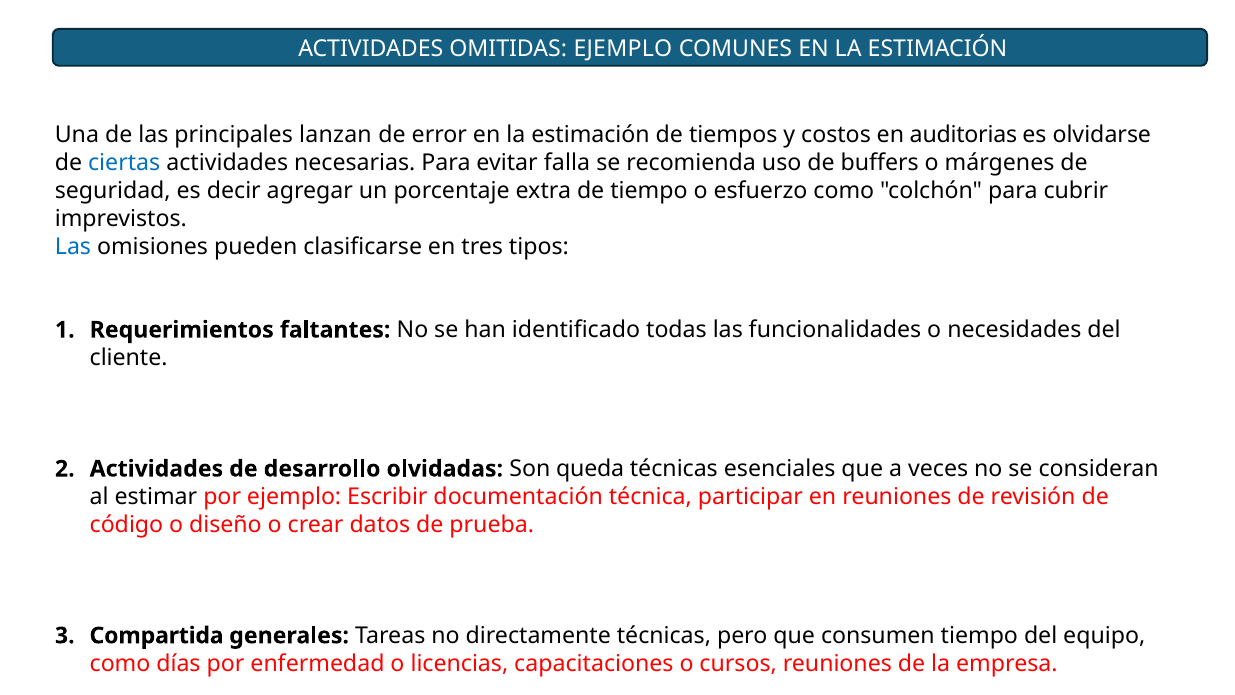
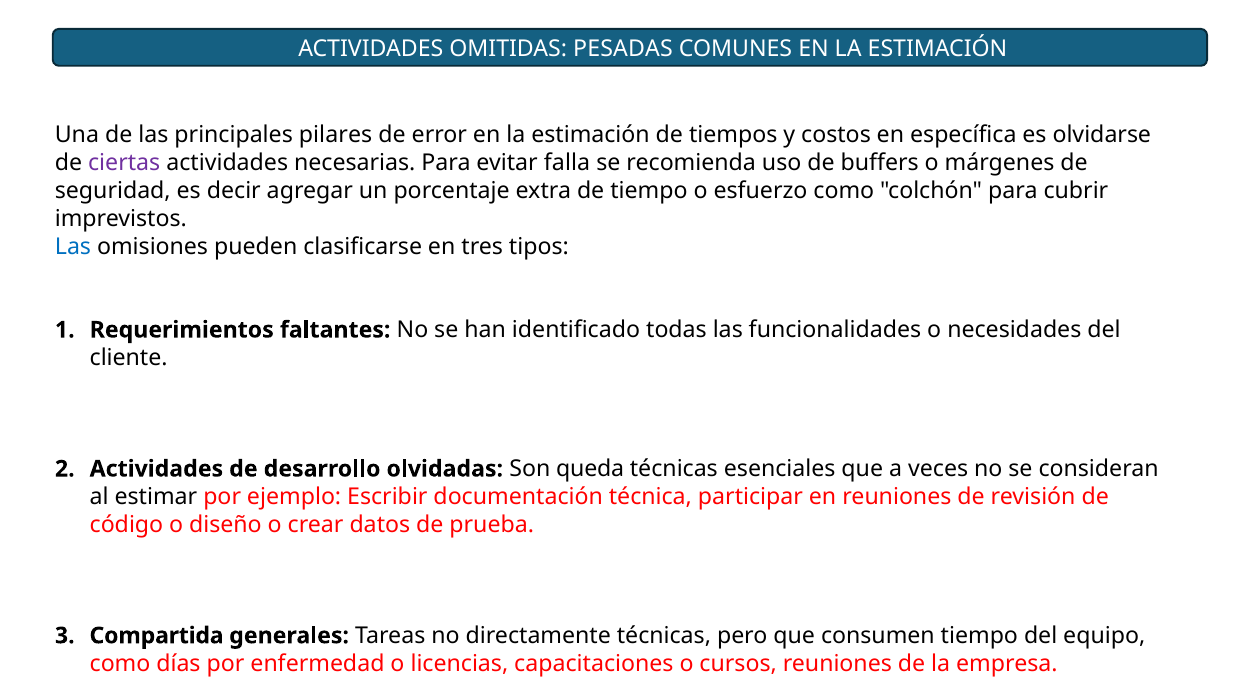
OMITIDAS EJEMPLO: EJEMPLO -> PESADAS (623, 49)
lanzan: lanzan -> pilares (336, 135)
auditorias: auditorias -> específica (963, 135)
ciertas colour: blue -> purple (124, 163)
